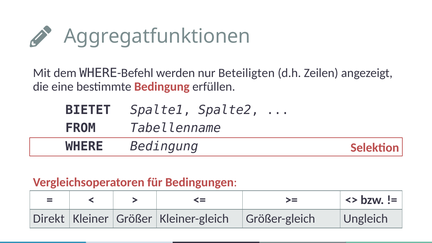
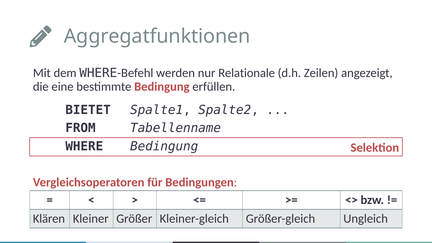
Beteiligten: Beteiligten -> Relationale (247, 73)
Direkt: Direkt -> Klären (49, 219)
